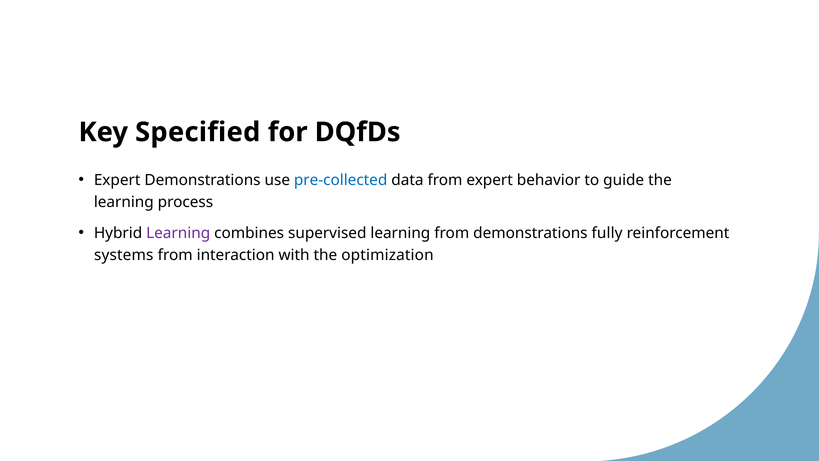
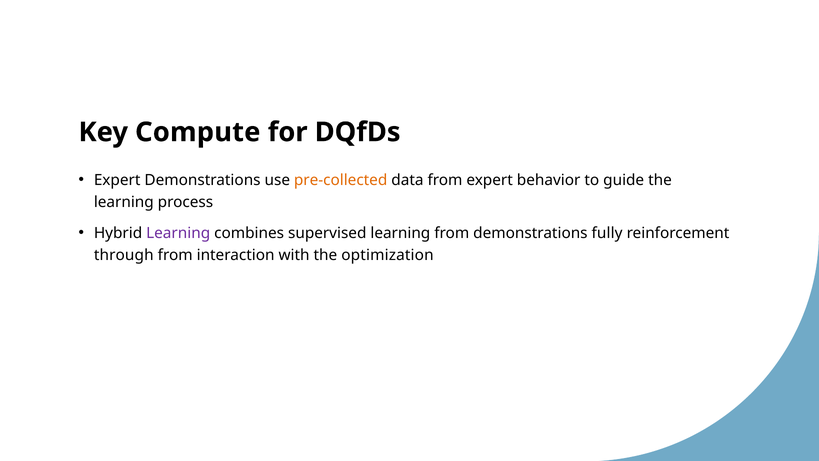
Specified: Specified -> Compute (198, 132)
pre-collected colour: blue -> orange (341, 180)
systems: systems -> through (124, 255)
